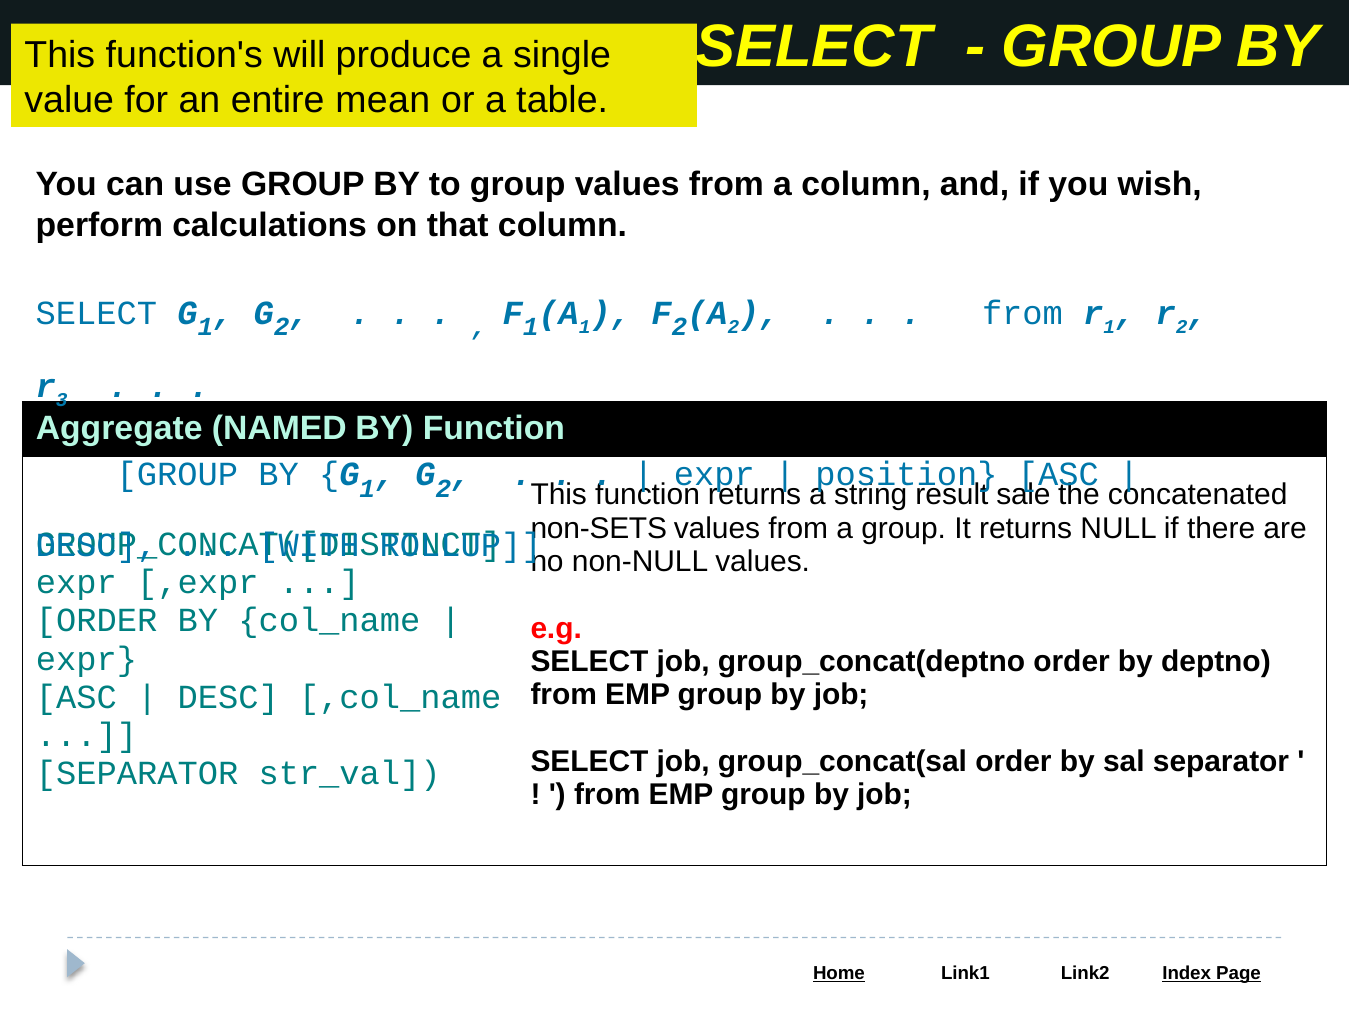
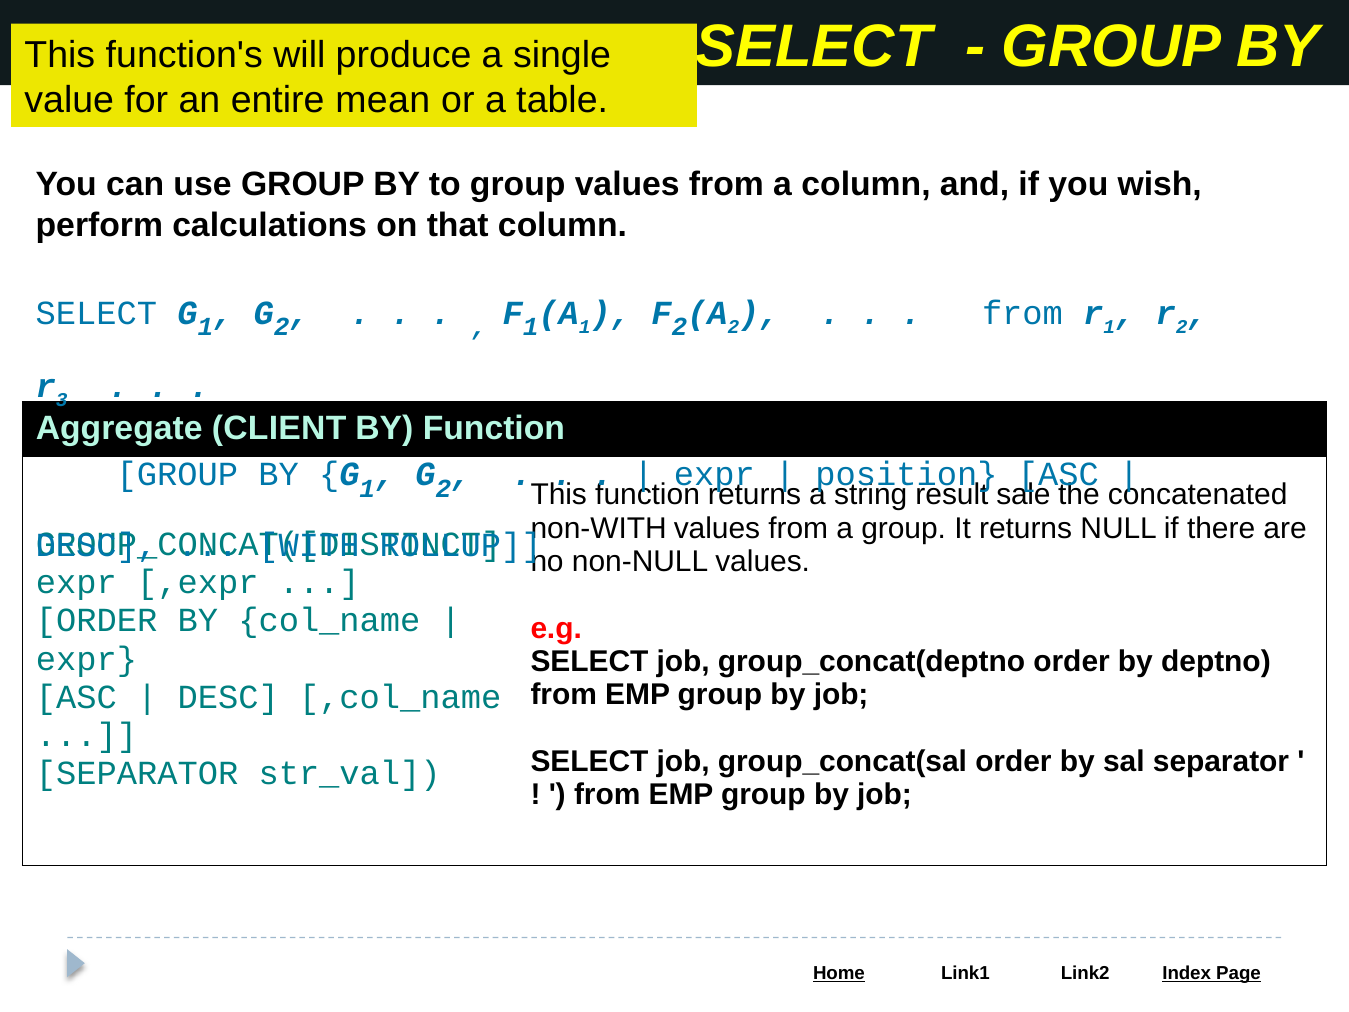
NAMED: NAMED -> CLIENT (279, 428)
non-SETS: non-SETS -> non-WITH (599, 528)
